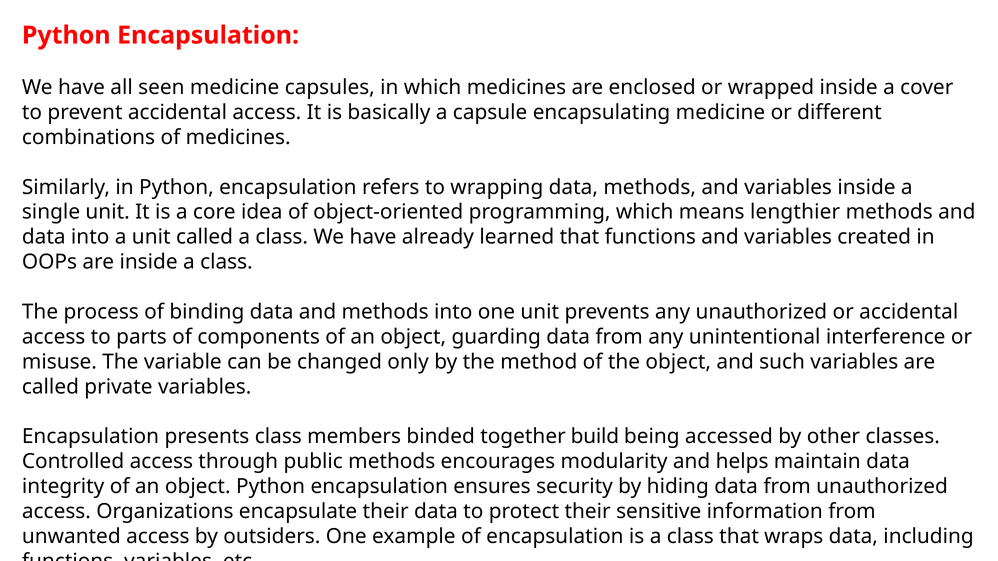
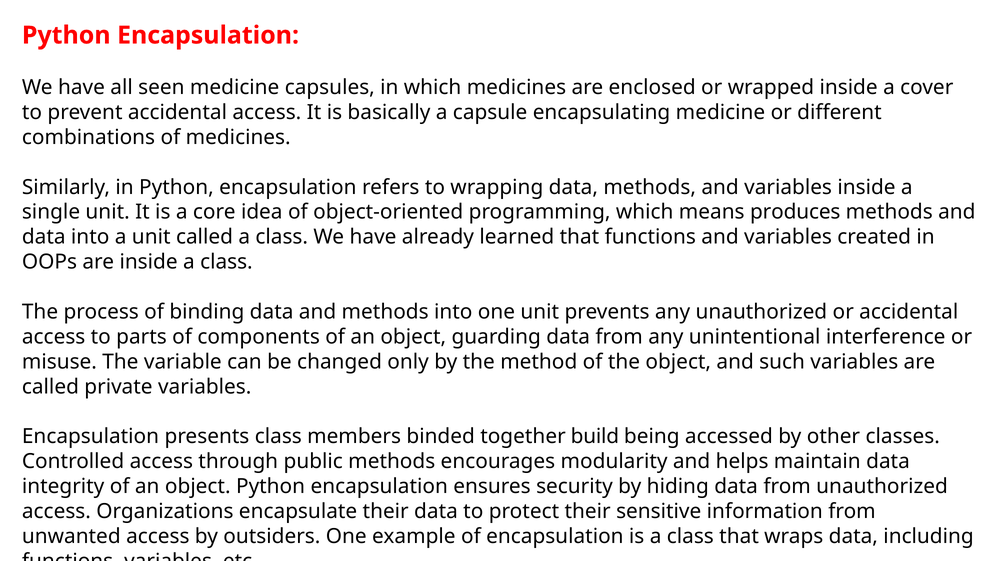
lengthier: lengthier -> produces (795, 212)
